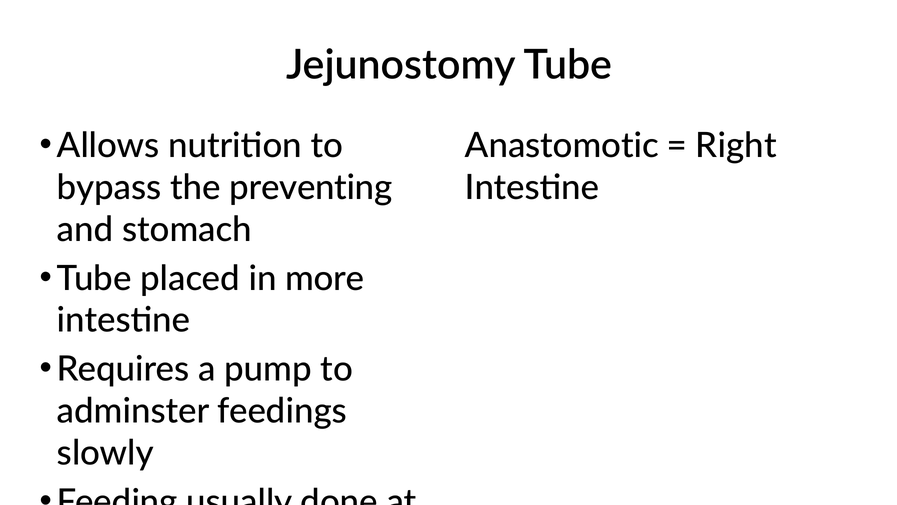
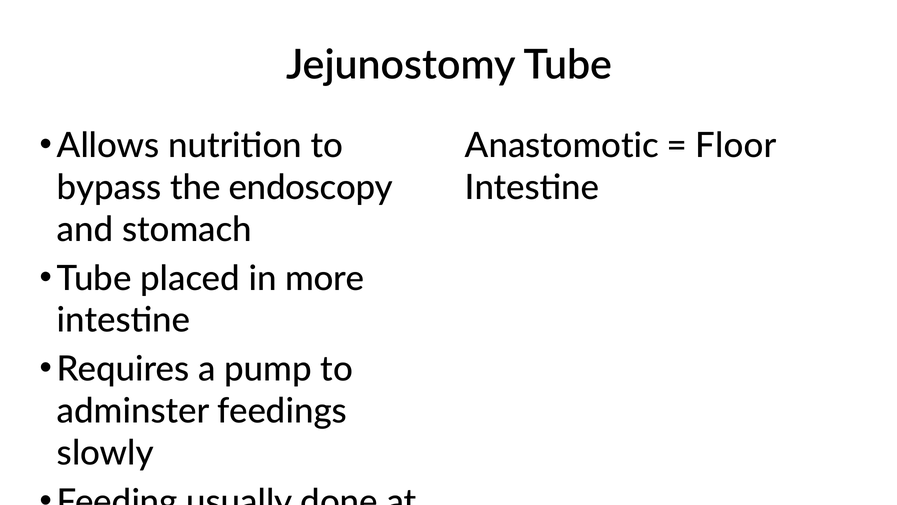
Right: Right -> Floor (736, 146)
preventing: preventing -> endoscopy (311, 187)
